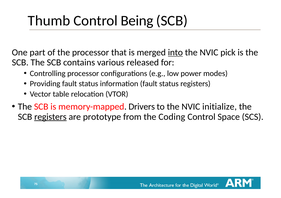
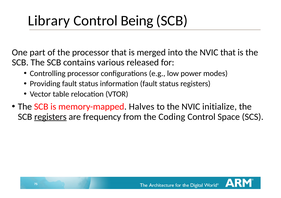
Thumb: Thumb -> Library (49, 21)
into underline: present -> none (175, 53)
NVIC pick: pick -> that (228, 53)
Drivers: Drivers -> Halves (142, 107)
prototype: prototype -> frequency (102, 117)
